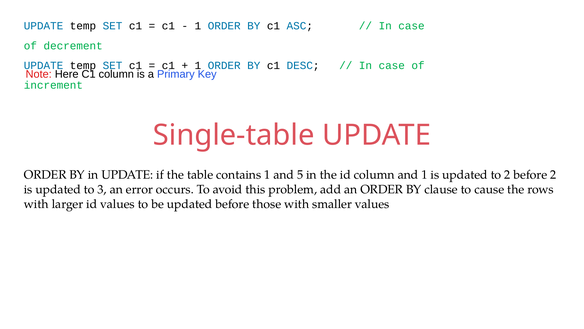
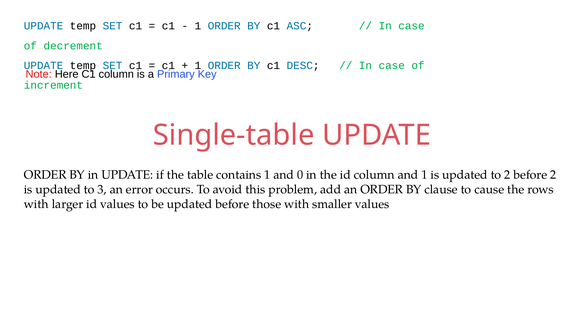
5: 5 -> 0 (300, 175)
